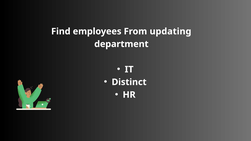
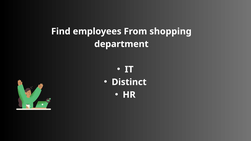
updating: updating -> shopping (170, 31)
